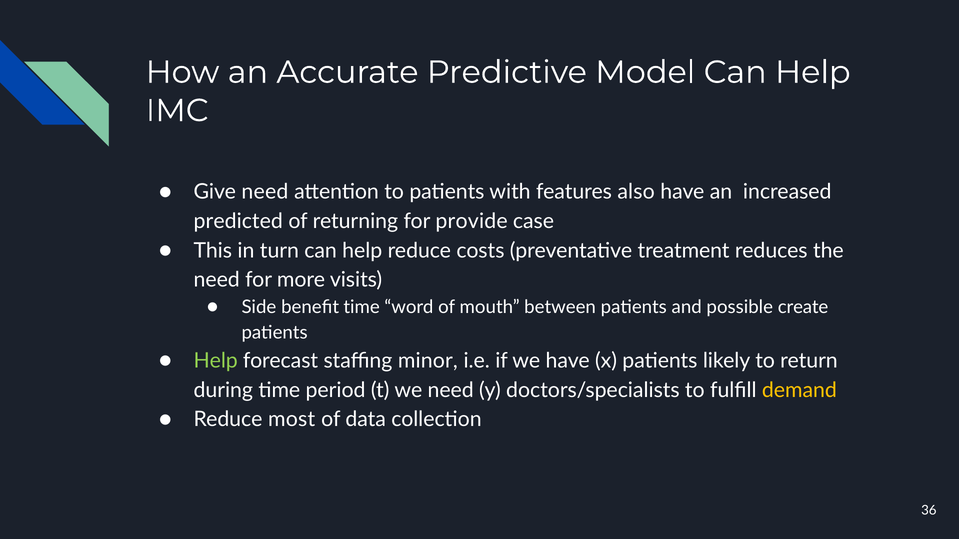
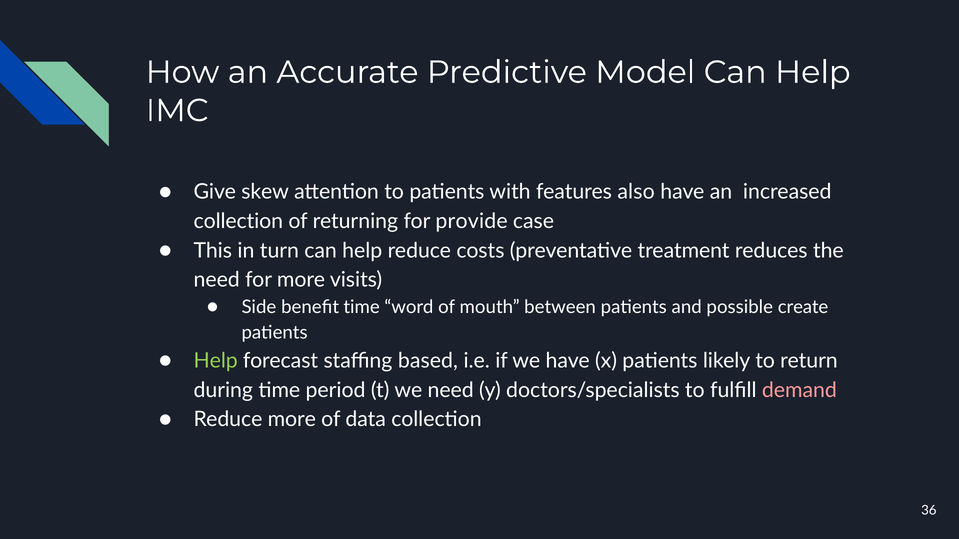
Give need: need -> skew (265, 192)
predicted: predicted -> collection (238, 221)
minor: minor -> based (428, 361)
demand colour: yellow -> pink (799, 390)
Reduce most: most -> more (292, 420)
